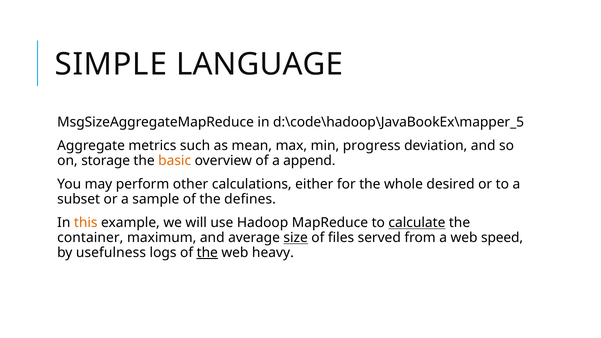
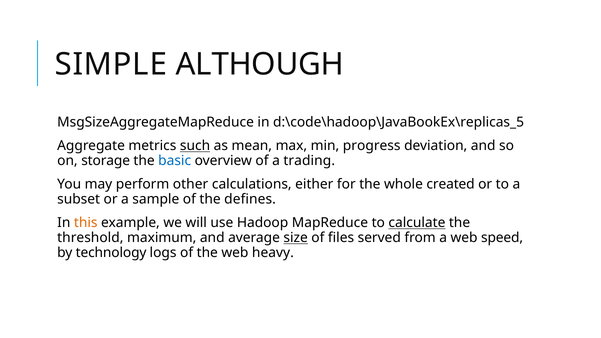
LANGUAGE: LANGUAGE -> ALTHOUGH (260, 64)
d:\code\hadoop\JavaBookEx\mapper_5: d:\code\hadoop\JavaBookEx\mapper_5 -> d:\code\hadoop\JavaBookEx\replicas_5 (399, 122)
such underline: none -> present (195, 146)
basic colour: orange -> blue (175, 161)
append: append -> trading (309, 161)
desired: desired -> created (451, 184)
container: container -> threshold (90, 238)
usefulness: usefulness -> technology (111, 253)
the underline: present -> none (207, 253)
